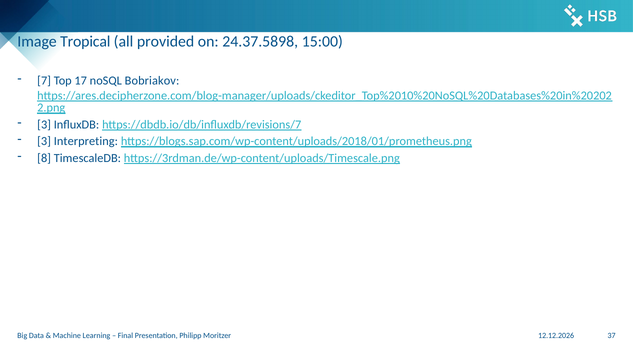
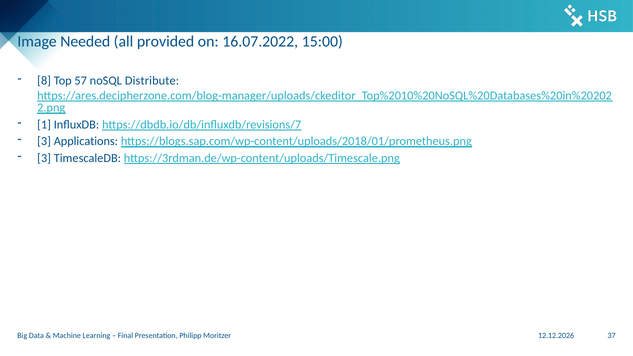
Tropical: Tropical -> Needed (85, 42)
24.37.5898: 24.37.5898 -> 16.07.2022 (260, 42)
7: 7 -> 8 (44, 81)
17: 17 -> 57 (81, 81)
Bobriakov: Bobriakov -> Distribute (152, 81)
3: 3 -> 1 (44, 125)
Interpreting: Interpreting -> Applications (86, 141)
8: 8 -> 3 (44, 158)
